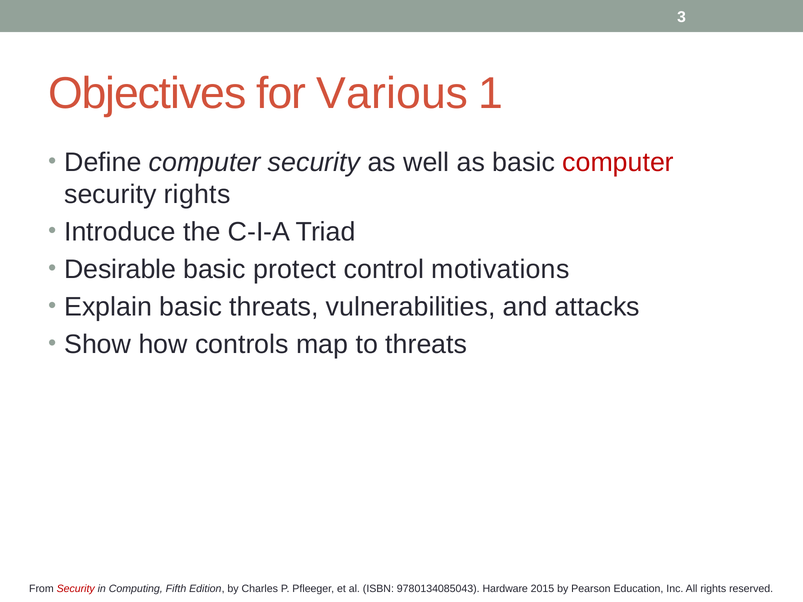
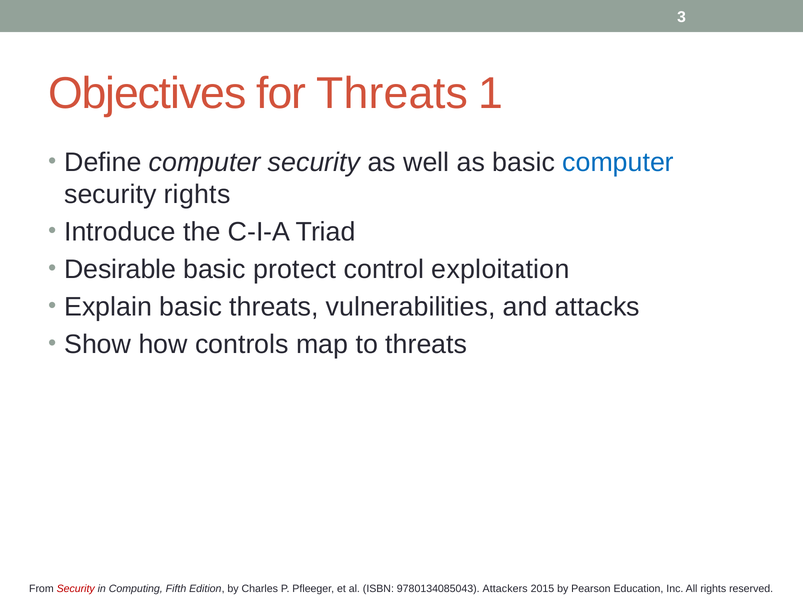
for Various: Various -> Threats (392, 93)
computer colour: red -> blue (618, 162)
motivations: motivations -> exploitation (500, 270)
Hardware: Hardware -> Attackers (505, 589)
